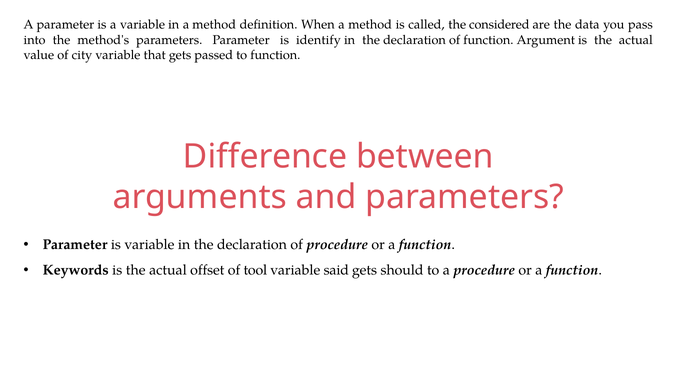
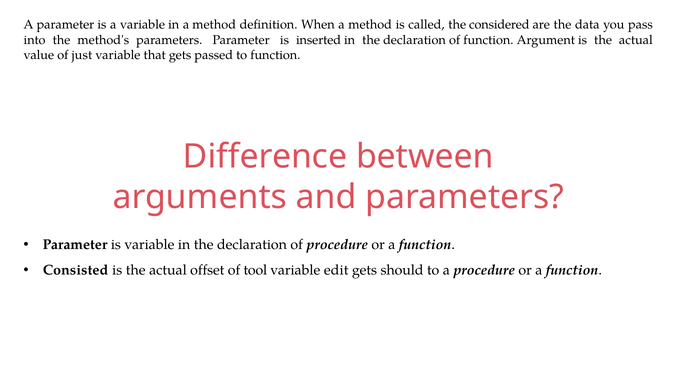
identify: identify -> inserted (319, 40)
city: city -> just (82, 55)
Keywords: Keywords -> Consisted (76, 270)
said: said -> edit (336, 270)
